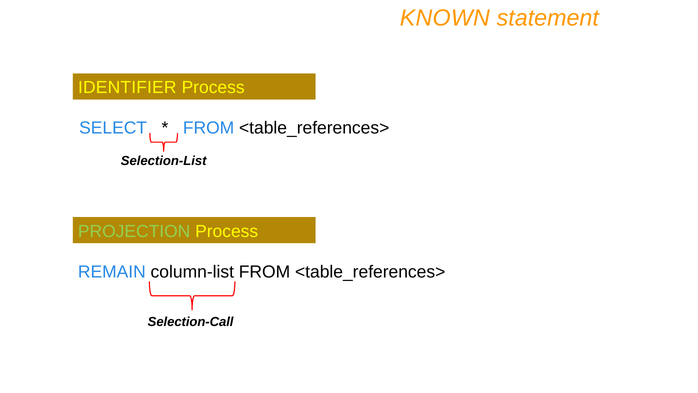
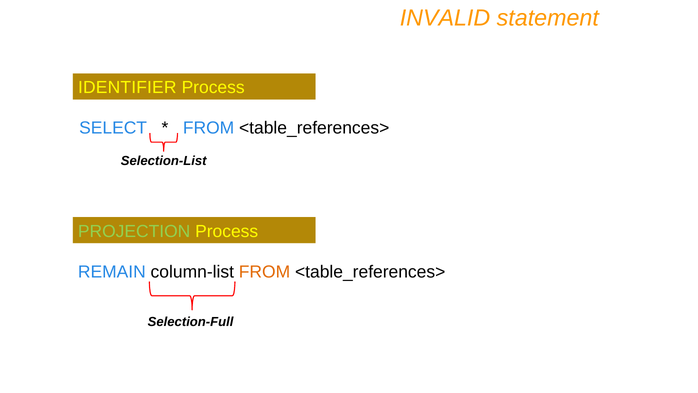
KNOWN: KNOWN -> INVALID (445, 18)
FROM colour: black -> orange (264, 272)
Selection-Call: Selection-Call -> Selection-Full (191, 322)
